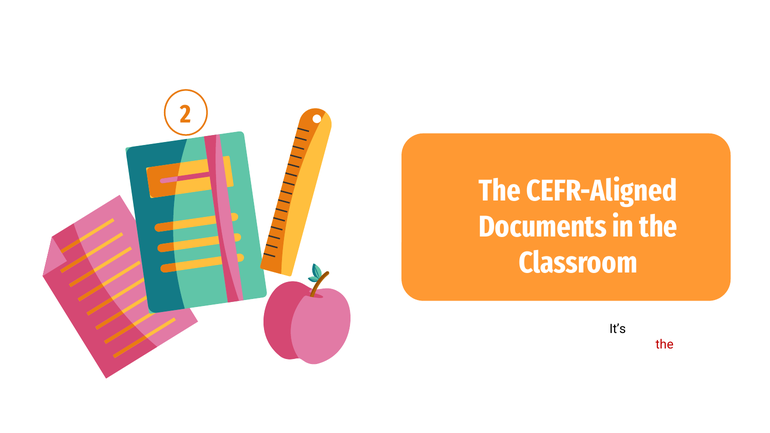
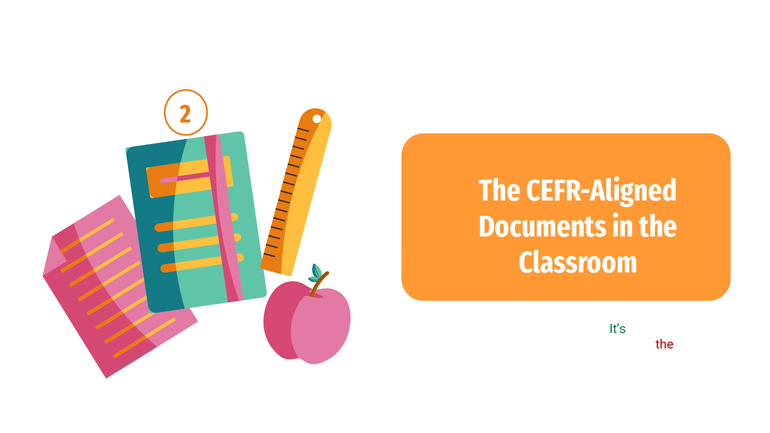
It’s colour: black -> green (618, 329)
